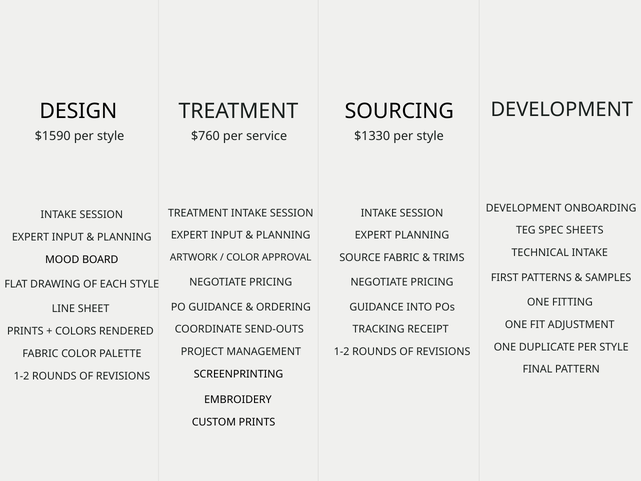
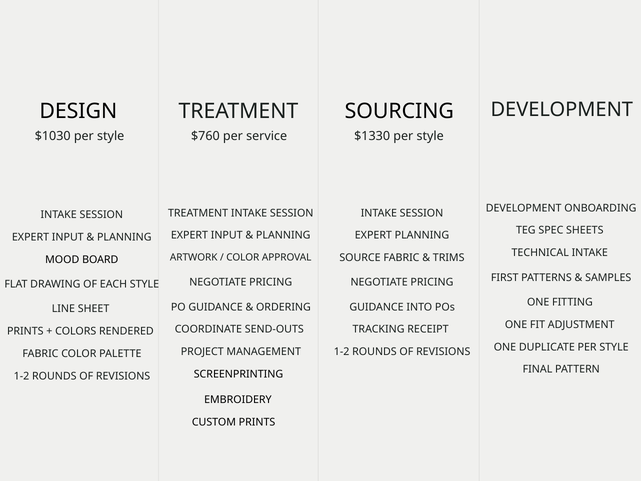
$1590: $1590 -> $1030 (53, 136)
